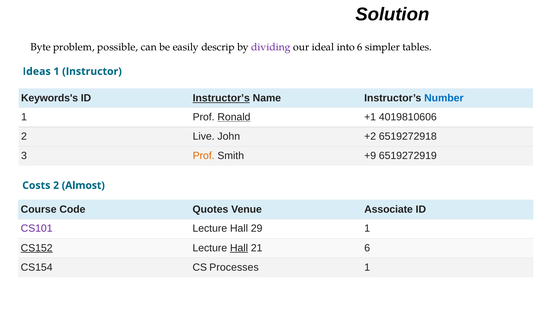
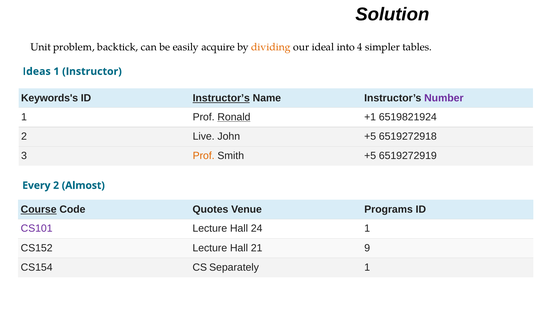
Byte: Byte -> Unit (41, 47)
possible: possible -> backtick (118, 47)
descrip: descrip -> acquire (218, 47)
dividing colour: purple -> orange (271, 47)
into 6: 6 -> 4 (360, 47)
Number colour: blue -> purple (444, 98)
4019810606: 4019810606 -> 6519821924 (408, 117)
John +2: +2 -> +5 (370, 137)
Smith +9: +9 -> +5 (370, 156)
Costs: Costs -> Every (36, 186)
Course underline: none -> present (39, 210)
Associate: Associate -> Programs (389, 210)
29: 29 -> 24 (257, 229)
CS152 underline: present -> none (37, 248)
Hall underline: present -> none (239, 248)
21 6: 6 -> 9 (367, 248)
Processes: Processes -> Separately (234, 268)
